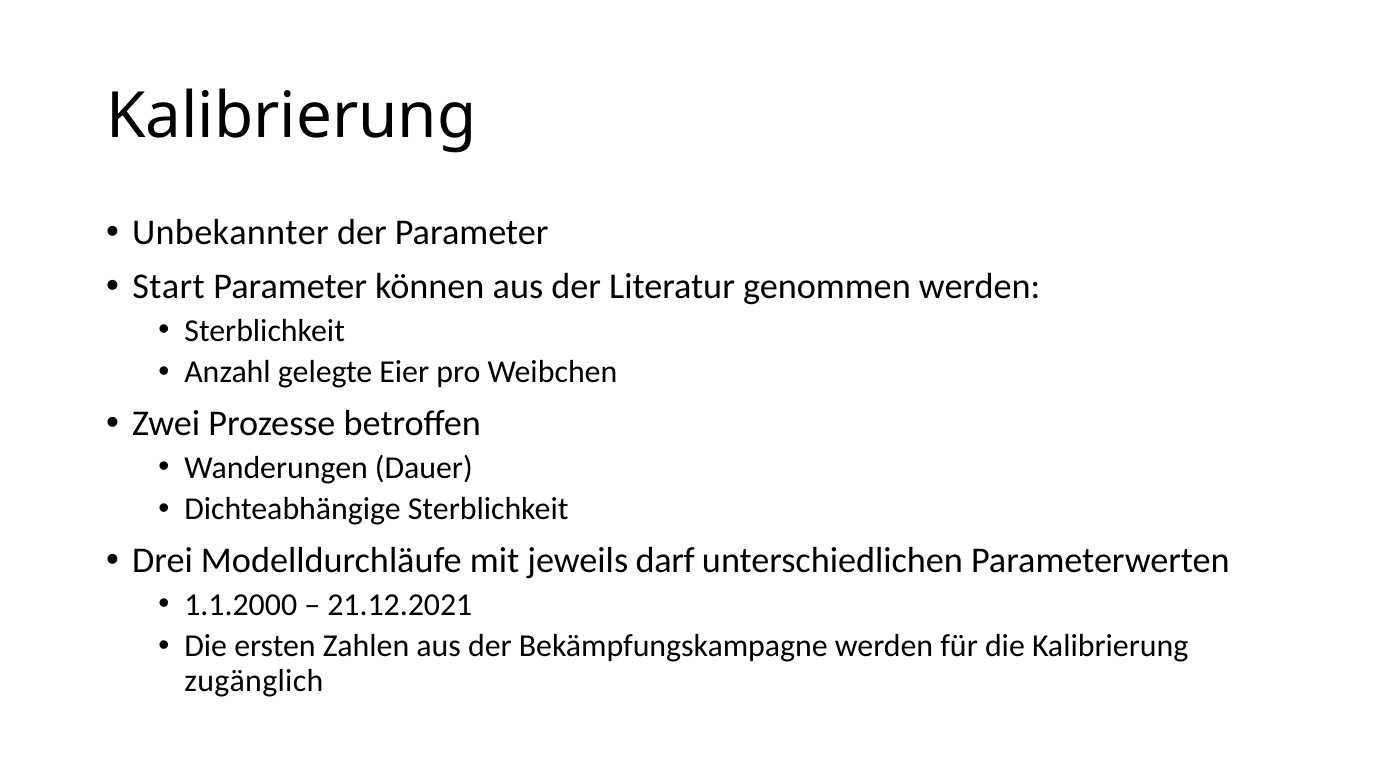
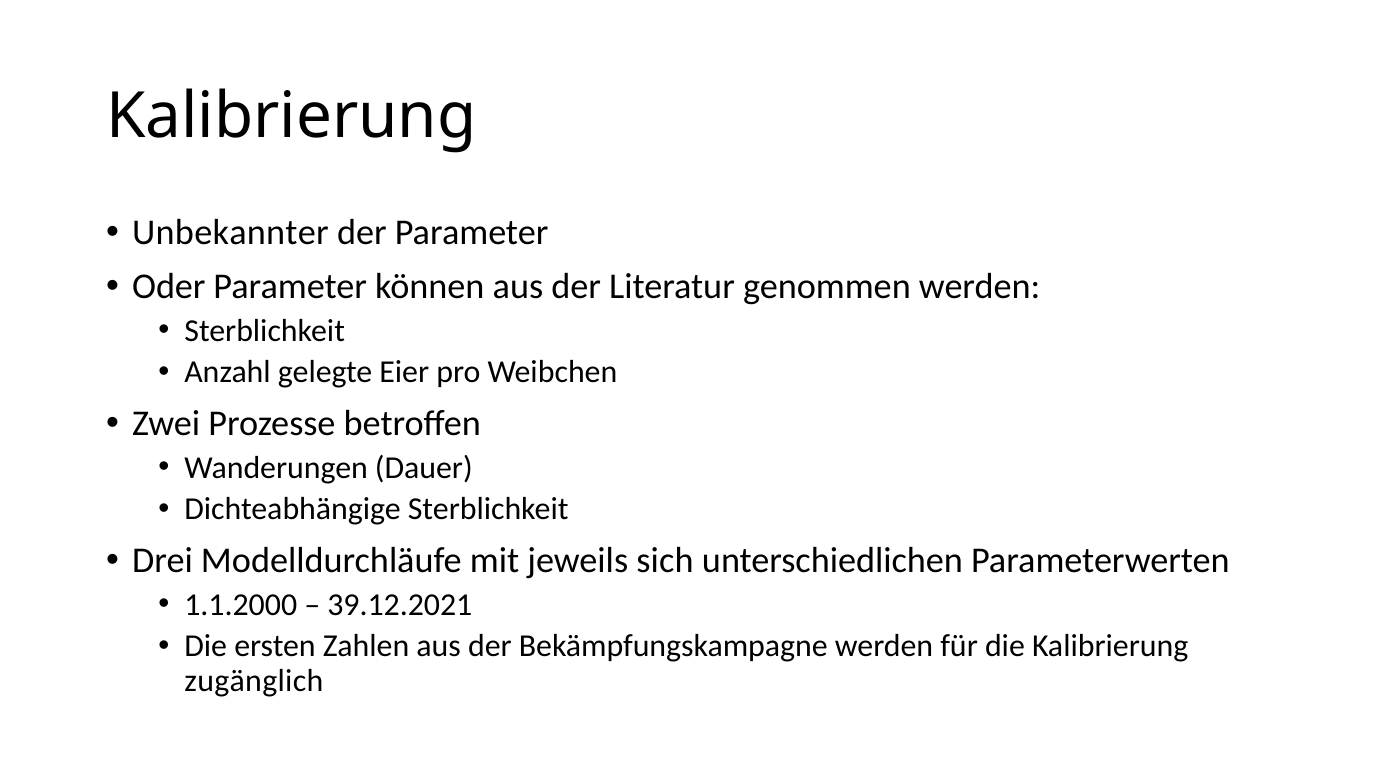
Start: Start -> Oder (169, 287)
darf: darf -> sich (665, 561)
21.12.2021: 21.12.2021 -> 39.12.2021 (400, 605)
